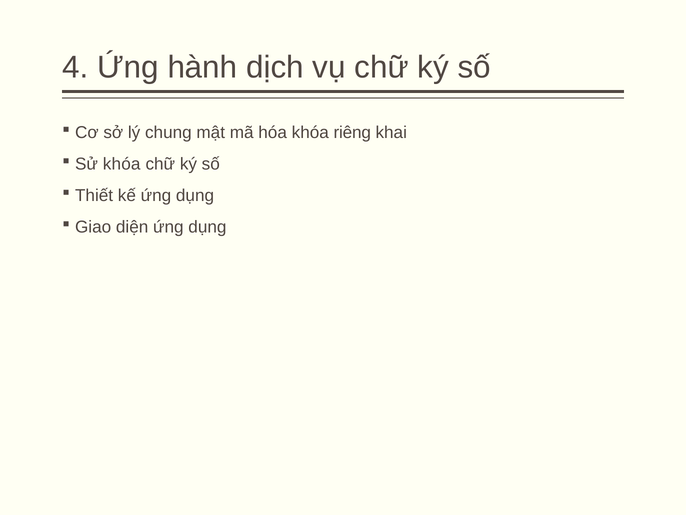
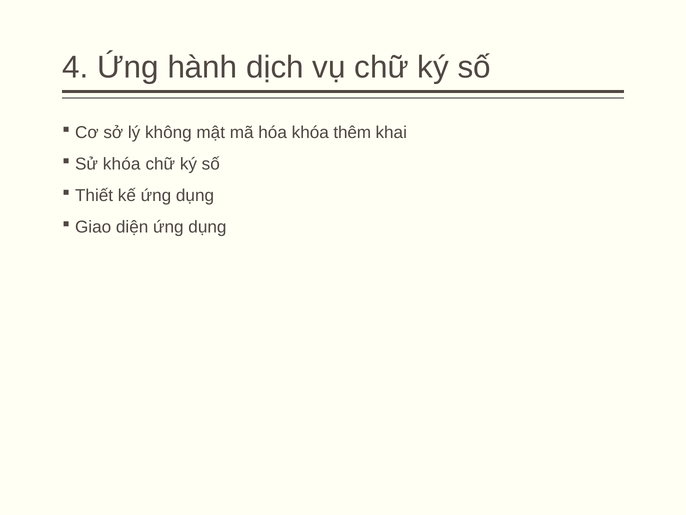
chung: chung -> không (168, 133)
riêng: riêng -> thêm (352, 133)
